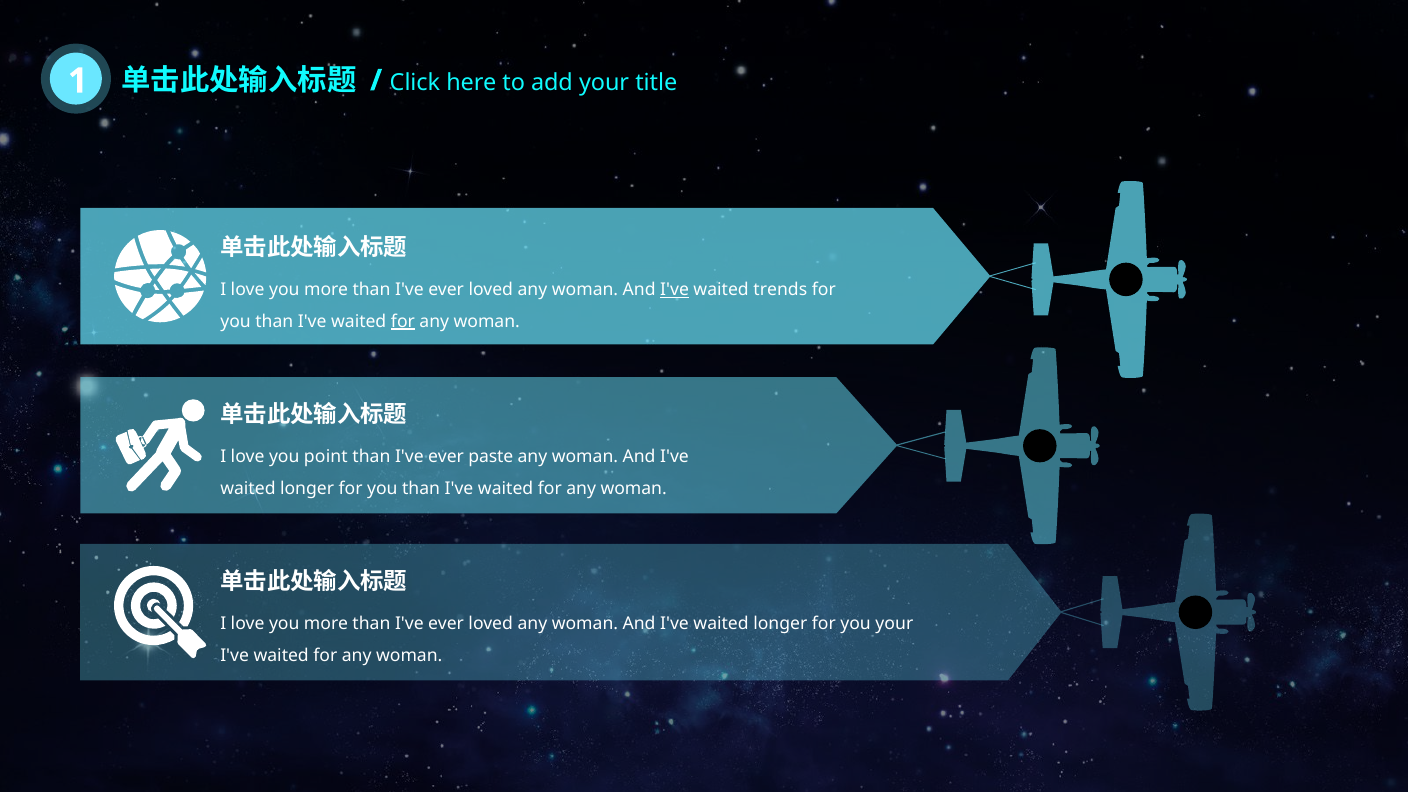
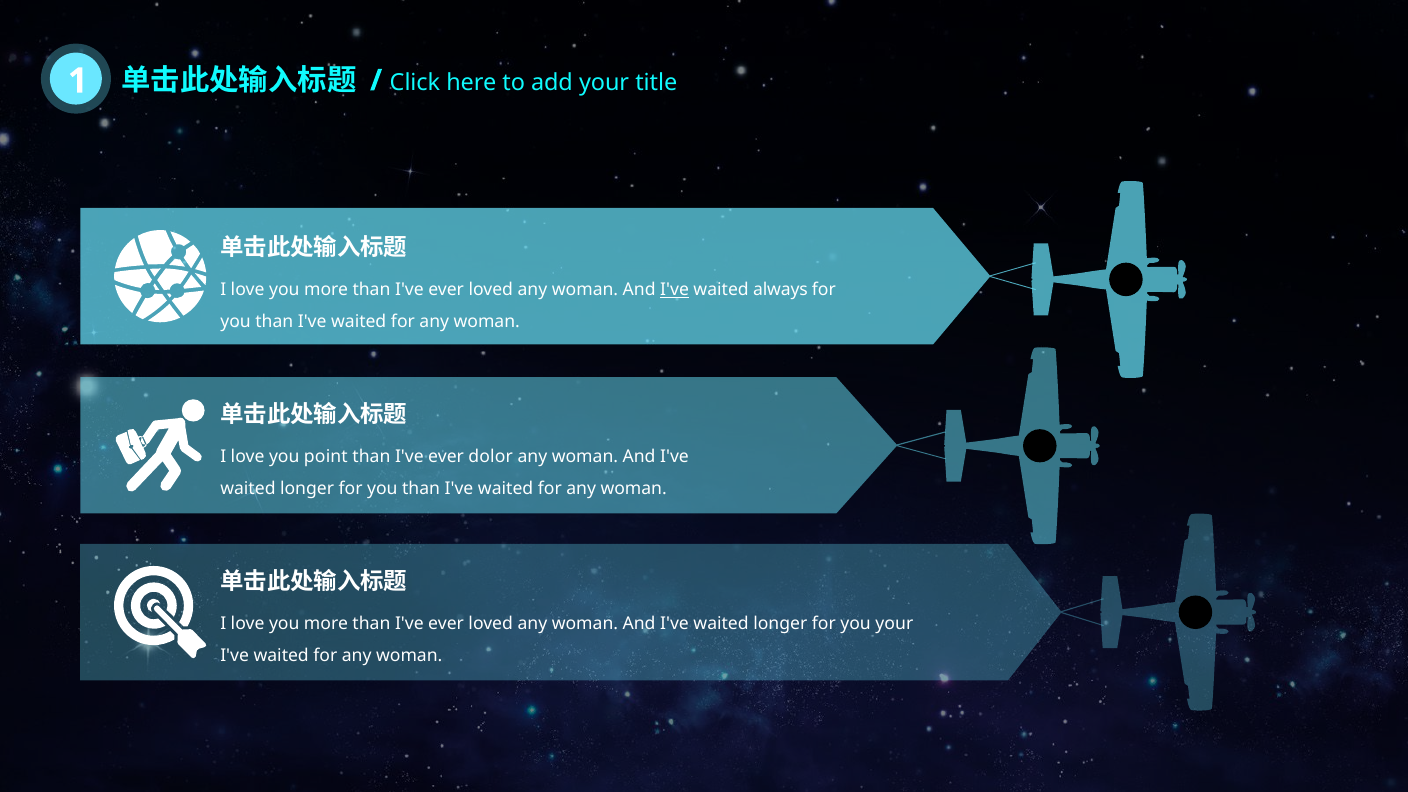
trends: trends -> always (780, 290)
for underline: present -> none (403, 321)
paste: paste -> dolor (491, 457)
